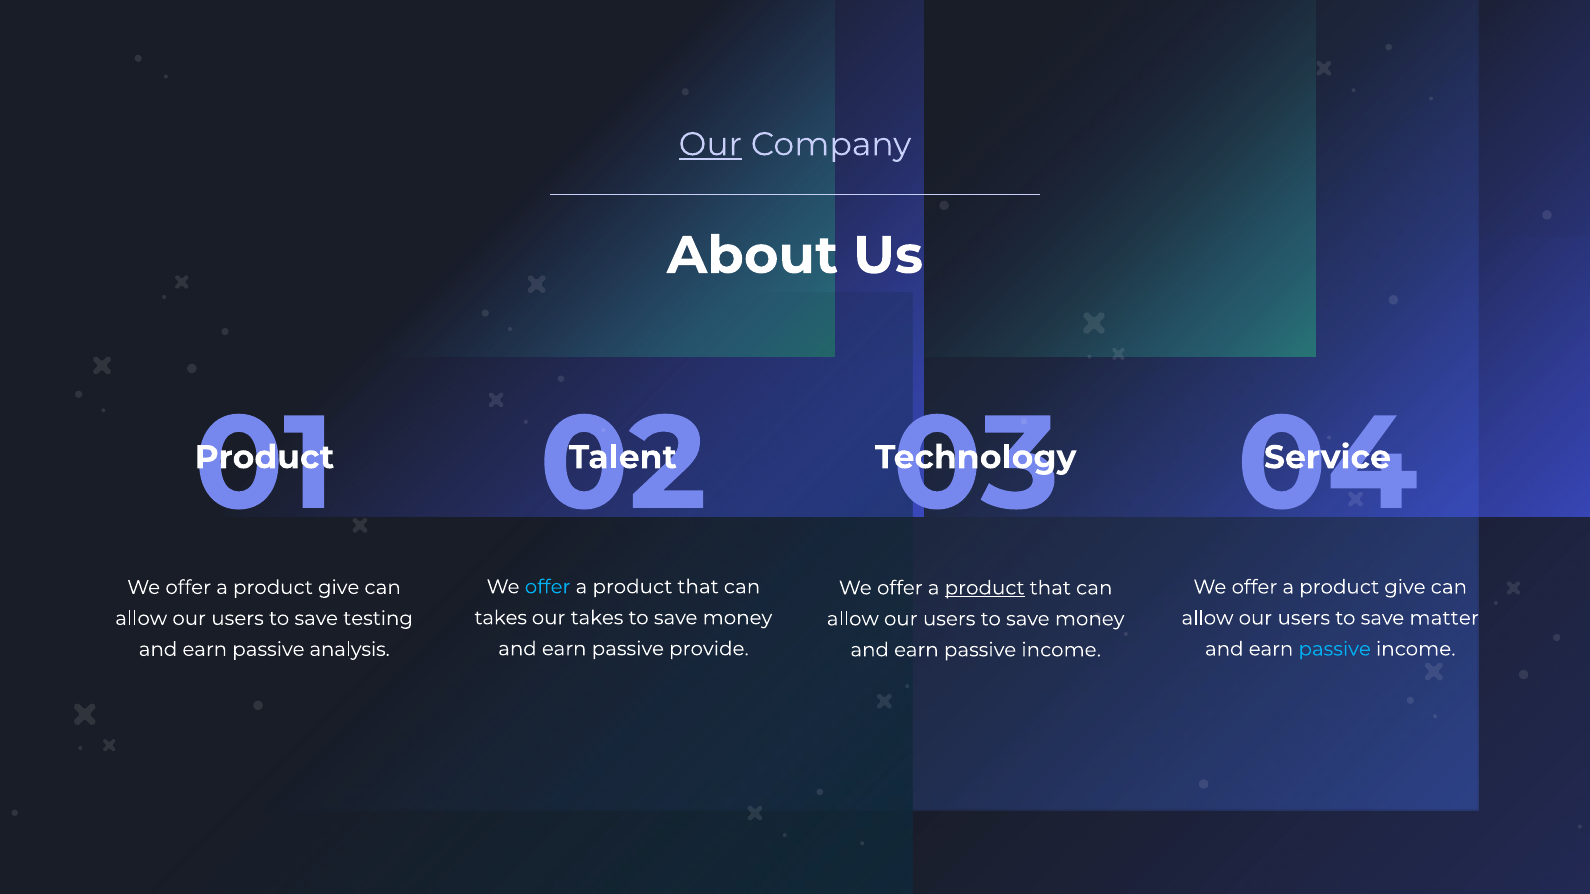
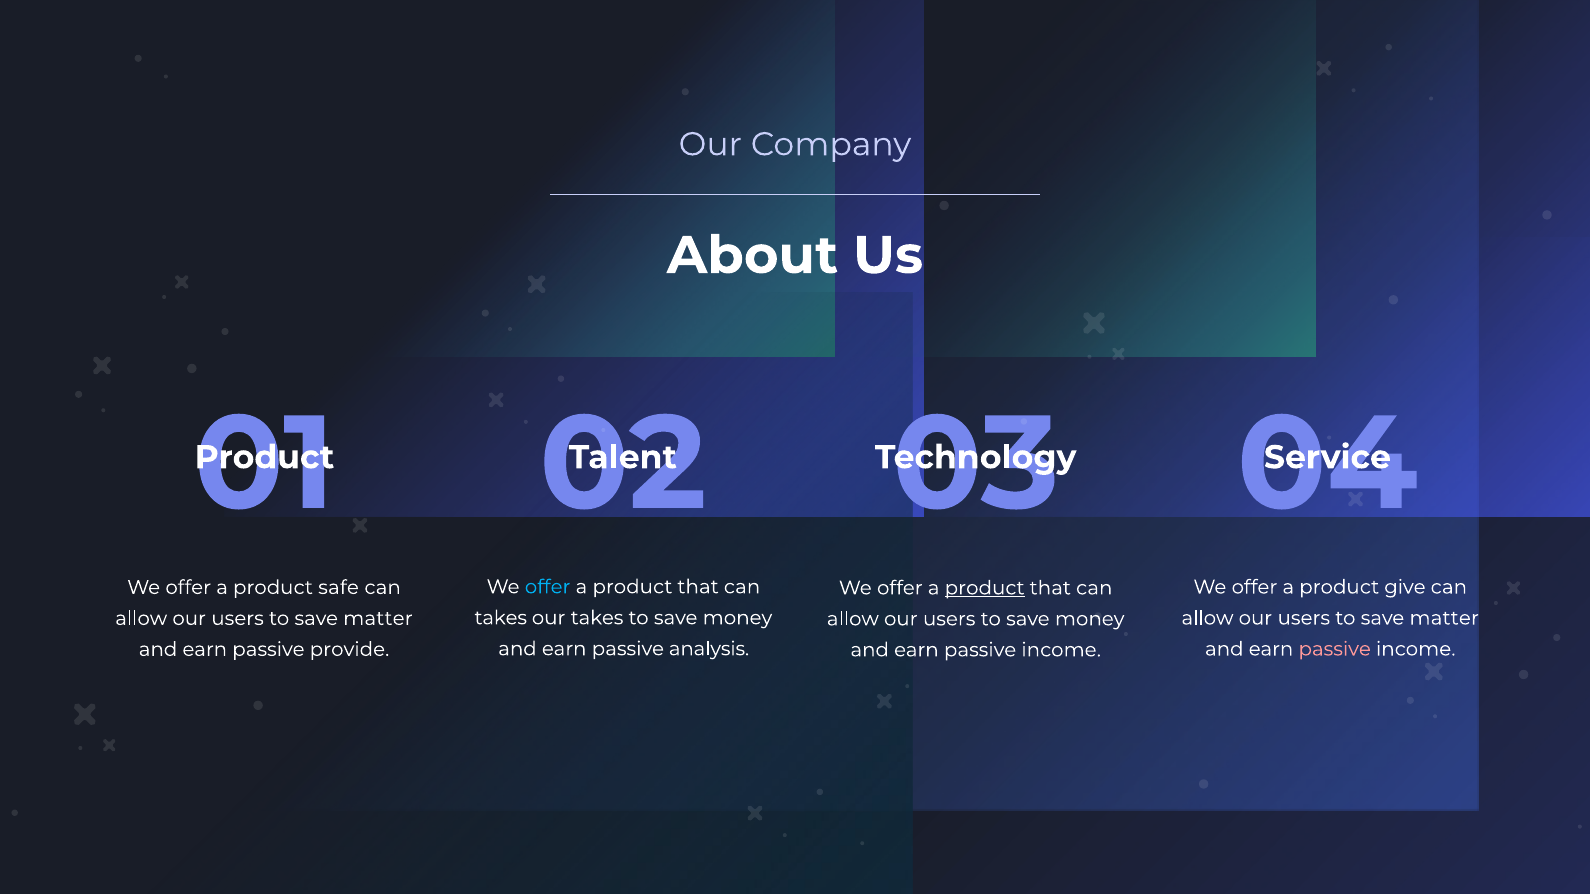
Our underline: present -> none (710, 144)
give: give -> safe (339, 588)
testing: testing -> matter (378, 619)
provide: provide -> analysis (709, 649)
passive colour: light blue -> pink (1335, 649)
analysis: analysis -> provide (349, 650)
